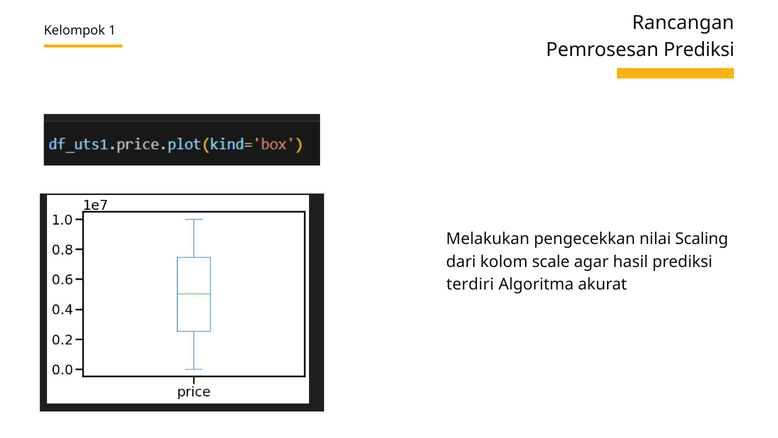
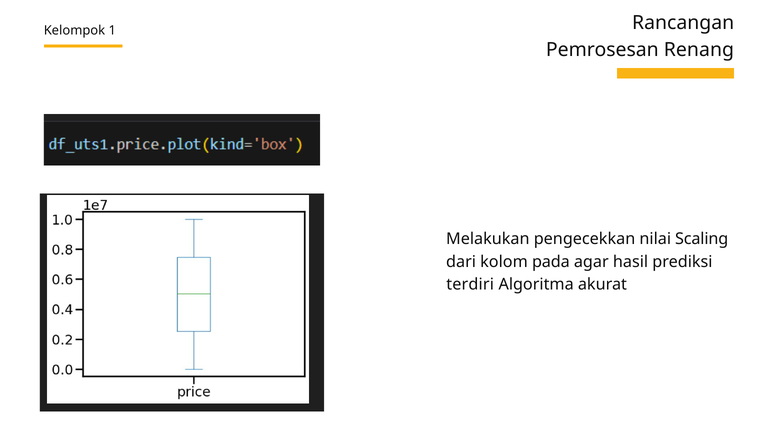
Pemrosesan Prediksi: Prediksi -> Renang (699, 50)
scale: scale -> pada (551, 262)
